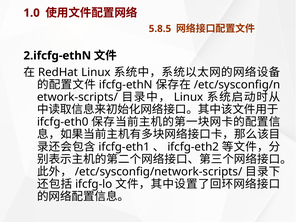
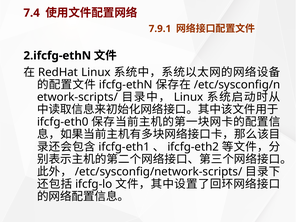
1.0: 1.0 -> 7.4 (32, 13)
5.8.5: 5.8.5 -> 7.9.1 (160, 29)
